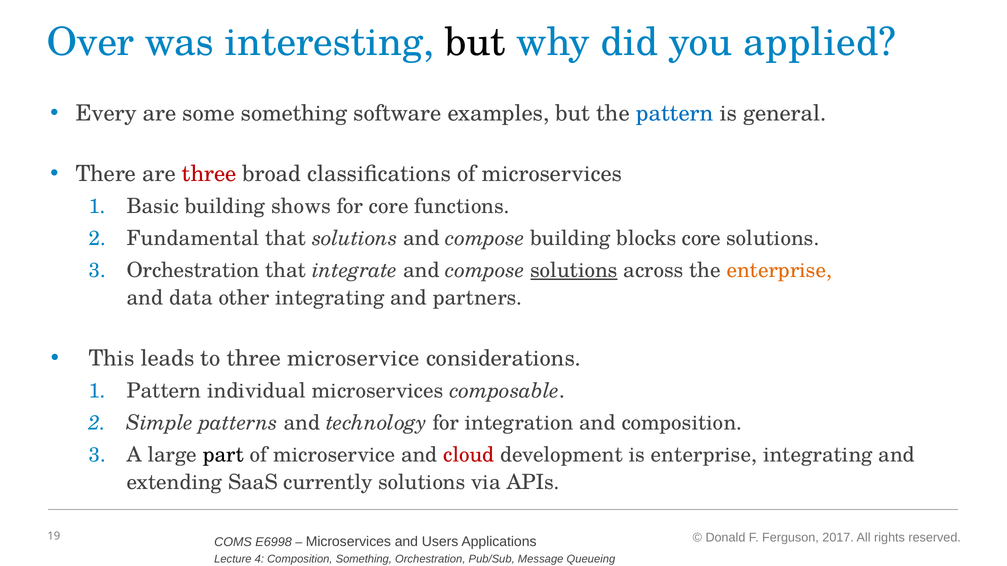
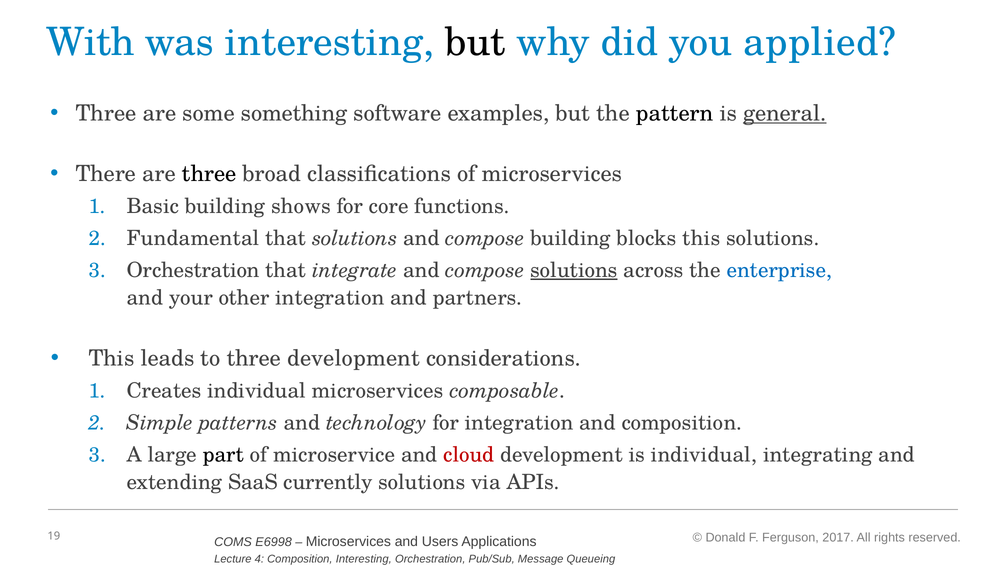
Over: Over -> With (91, 43)
Every: Every -> Three (106, 113)
pattern colour: blue -> black (675, 113)
general underline: none -> present (785, 113)
three colour: red -> black (209, 174)
blocks core: core -> this (701, 238)
enterprise colour: orange -> blue (779, 270)
data: data -> your (191, 298)
other integrating: integrating -> integration (330, 298)
three microservice: microservice -> development (353, 359)
Pattern: Pattern -> Creates (164, 391)
is enterprise: enterprise -> individual (704, 455)
Composition Something: Something -> Interesting (364, 560)
